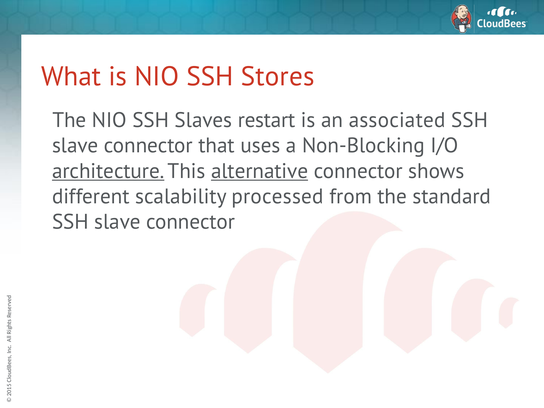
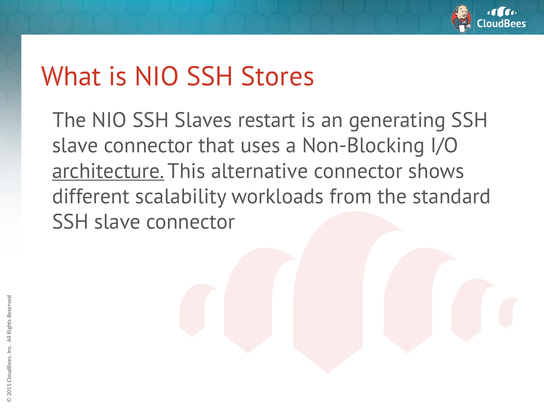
associated: associated -> generating (397, 120)
alternative underline: present -> none (260, 171)
processed: processed -> workloads (278, 196)
